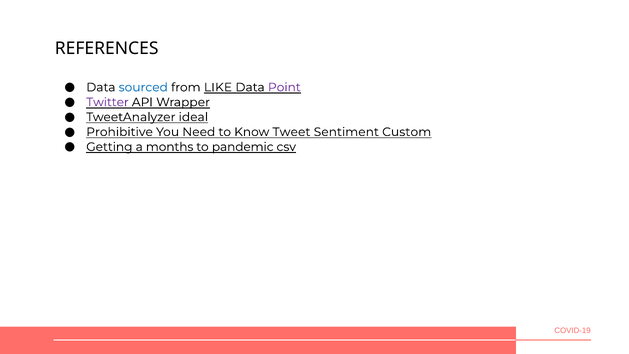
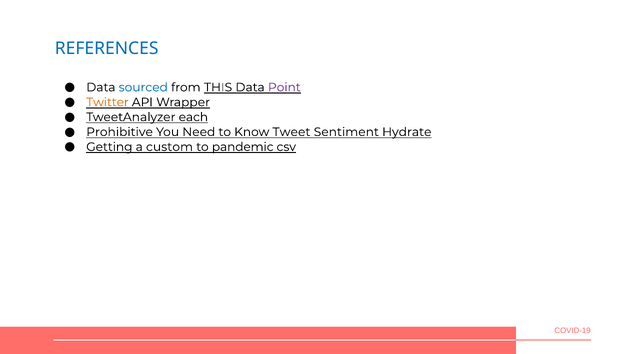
REFERENCES colour: black -> blue (107, 49)
LIKE: LIKE -> THIS (218, 87)
Twitter colour: purple -> orange (108, 102)
ideal: ideal -> each (193, 117)
Custom: Custom -> Hydrate (407, 132)
months: months -> custom (170, 147)
